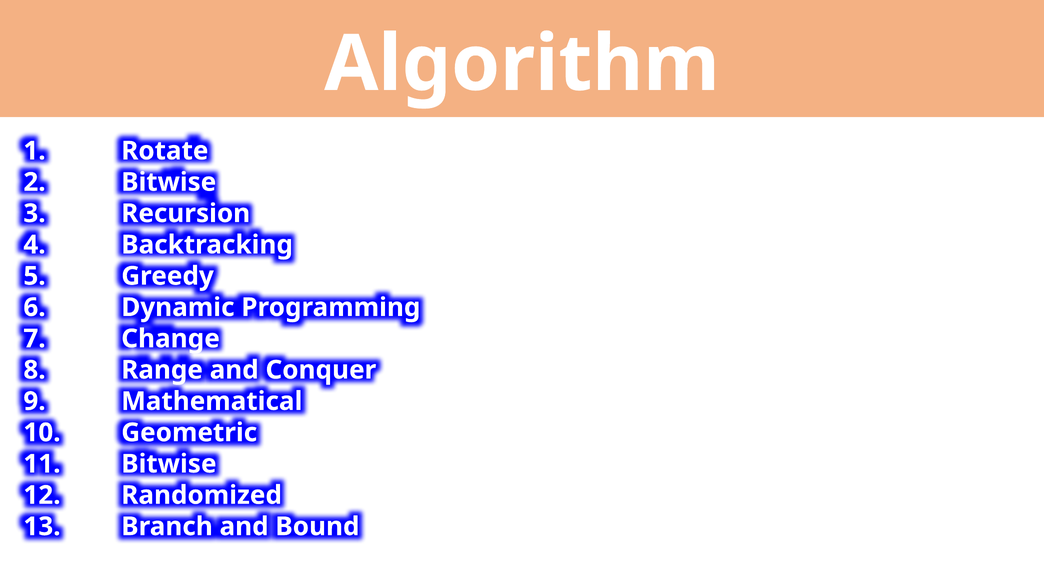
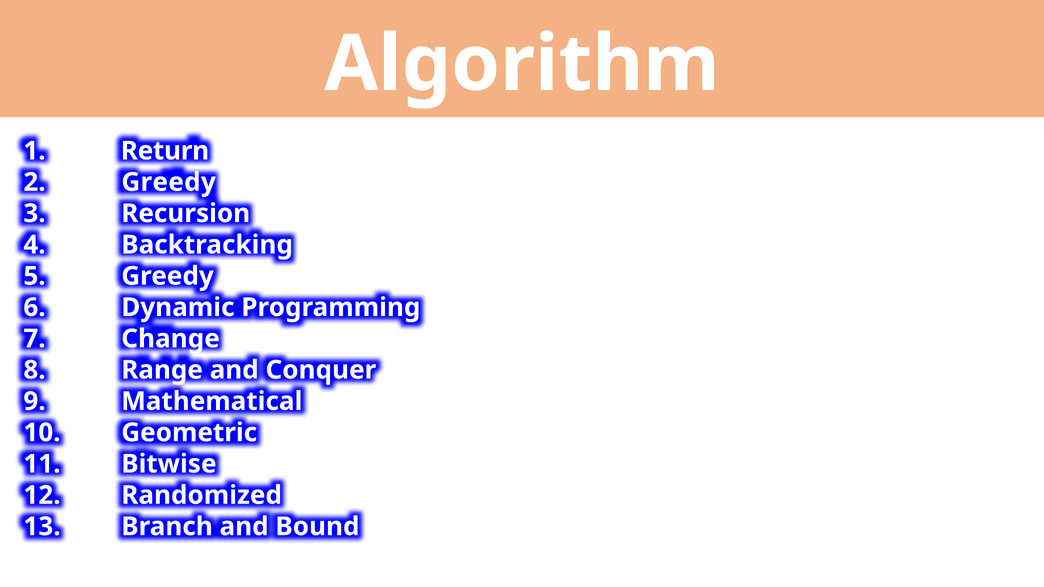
Rotate: Rotate -> Return (165, 151)
Bitwise: Bitwise -> Greedy (169, 182)
